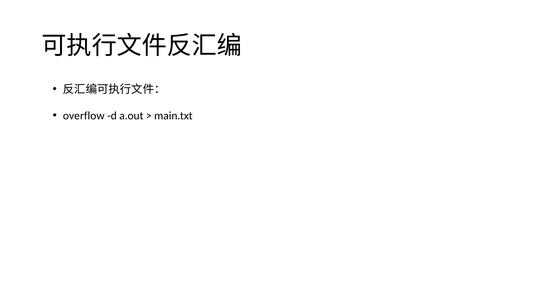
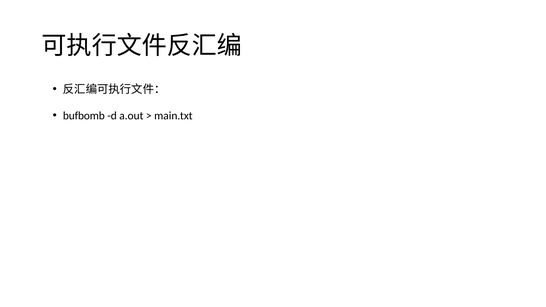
overflow: overflow -> bufbomb (84, 116)
